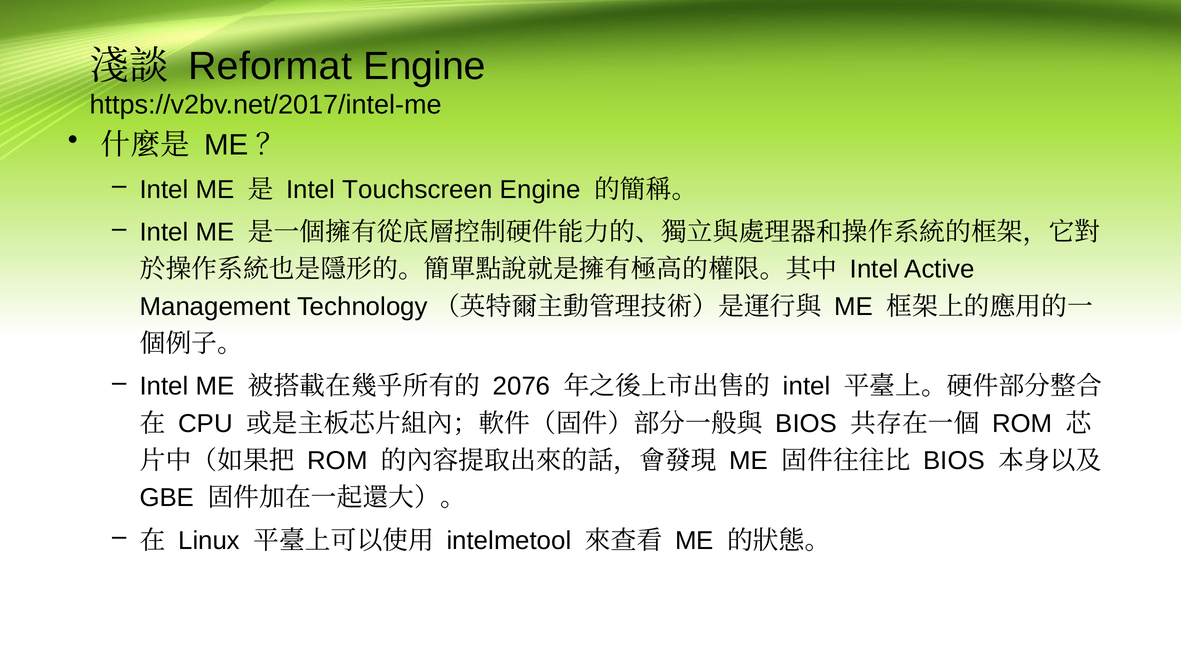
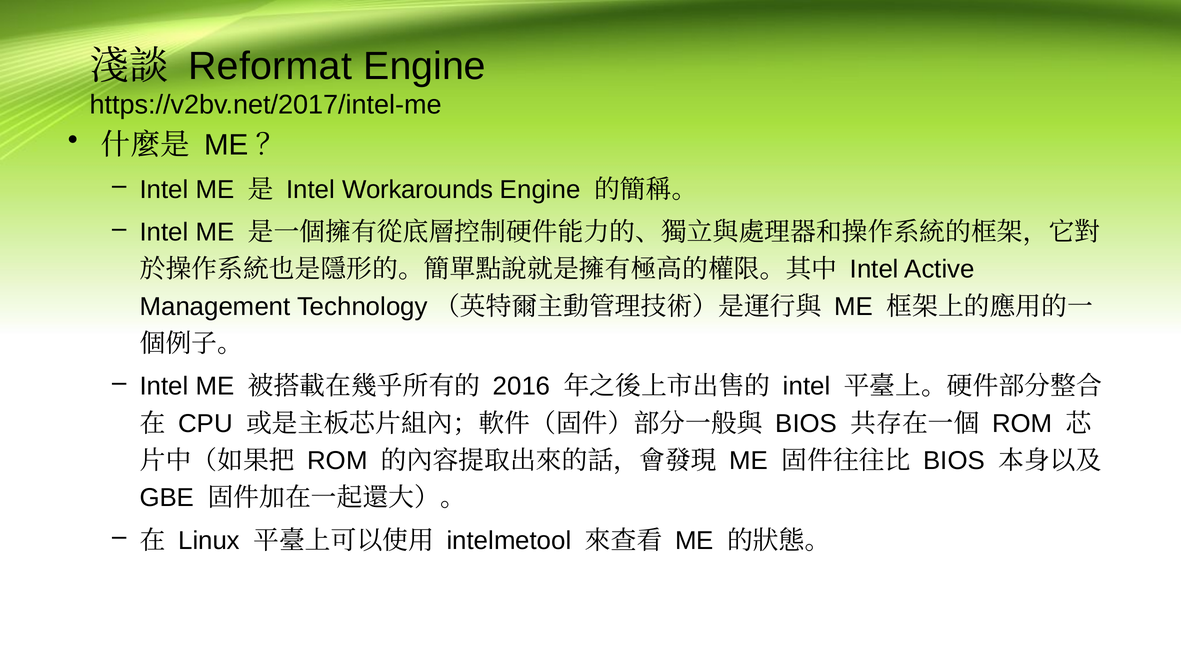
Touchscreen: Touchscreen -> Workarounds (418, 190)
2076: 2076 -> 2016 (522, 387)
